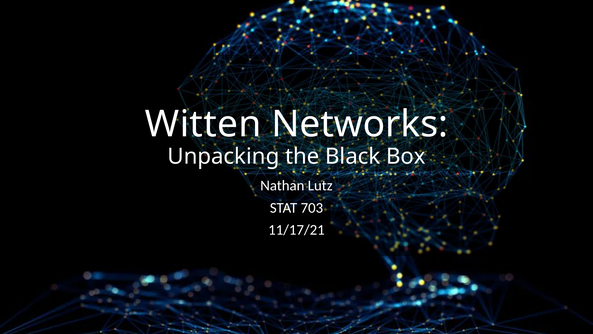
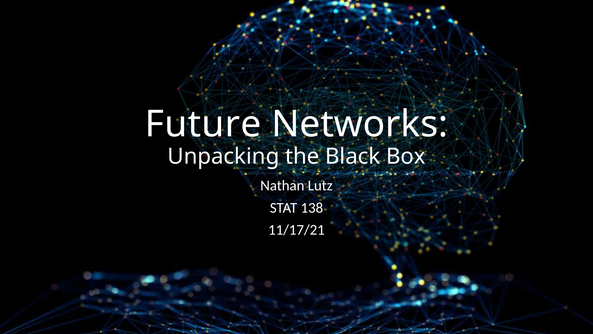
Witten: Witten -> Future (203, 124)
703: 703 -> 138 (312, 208)
